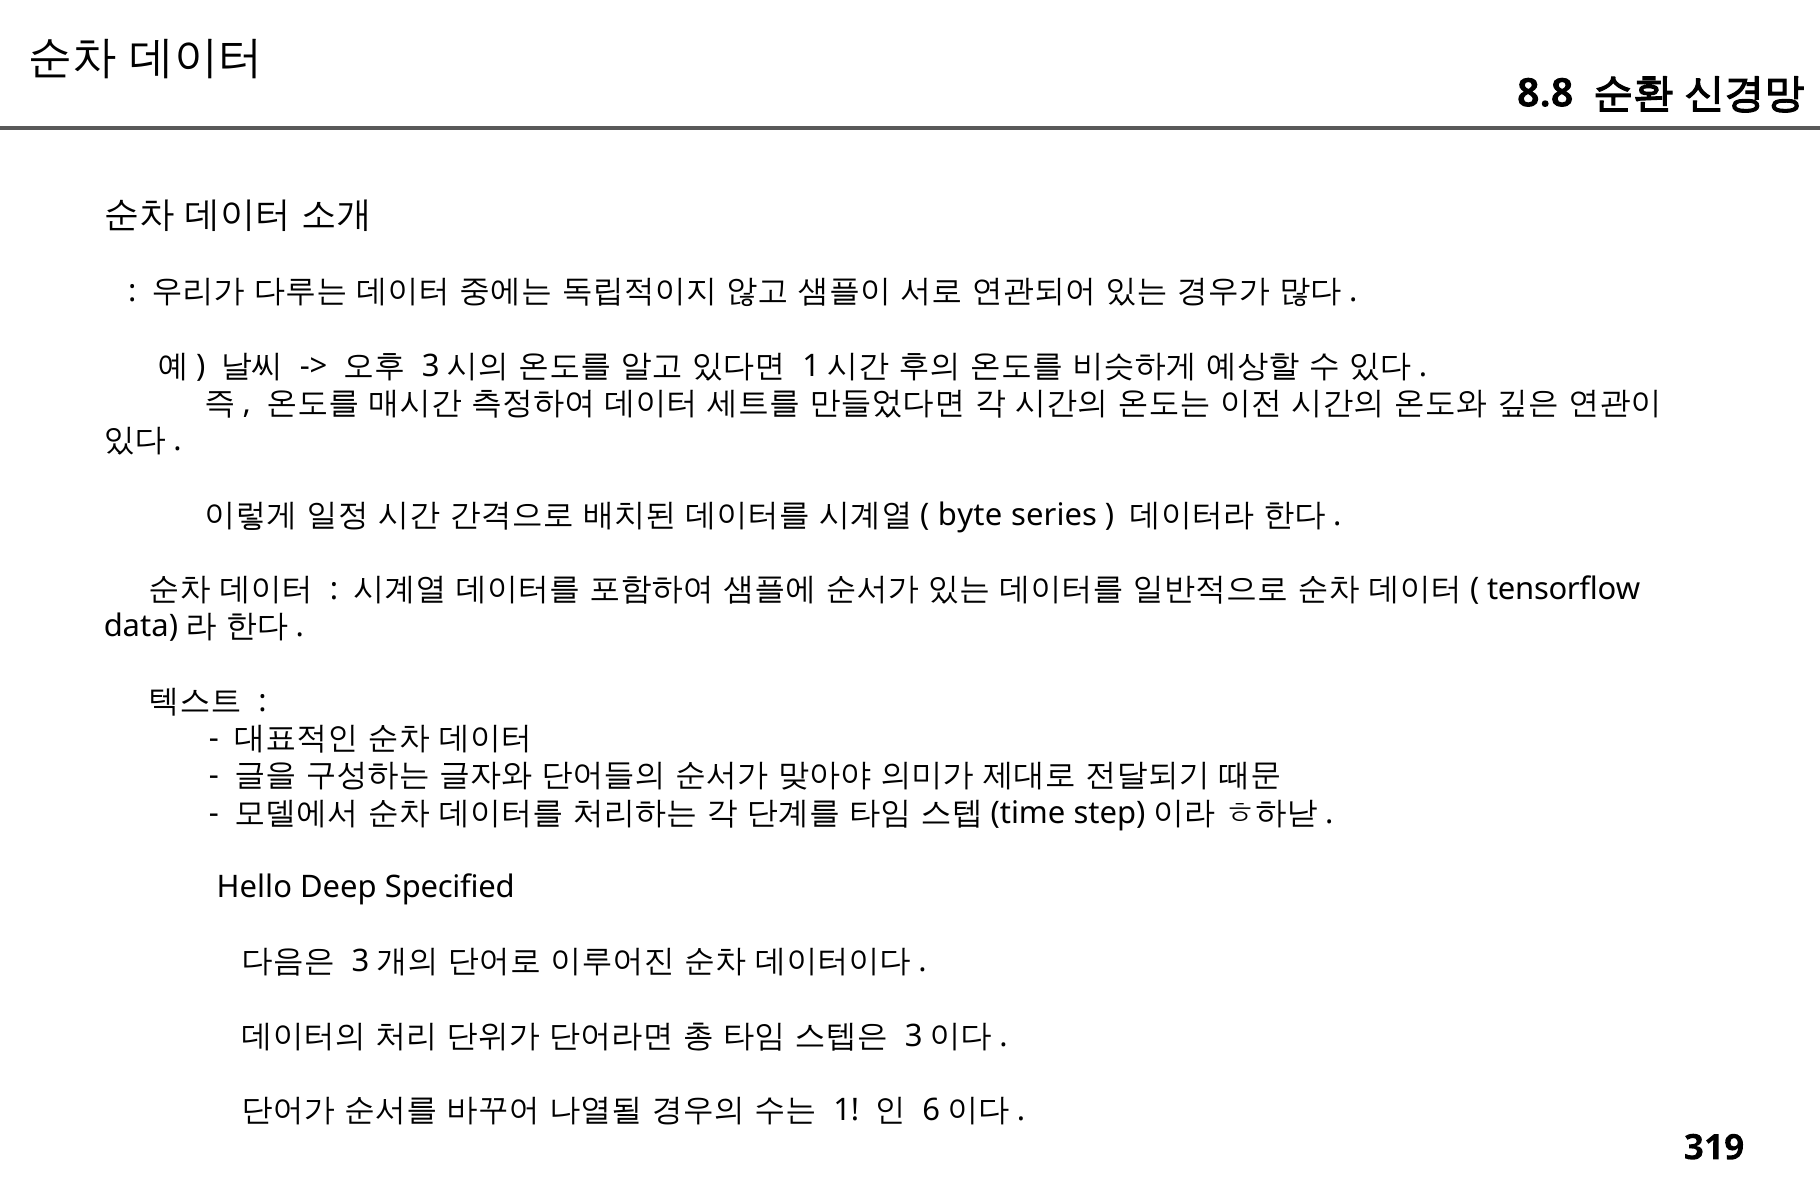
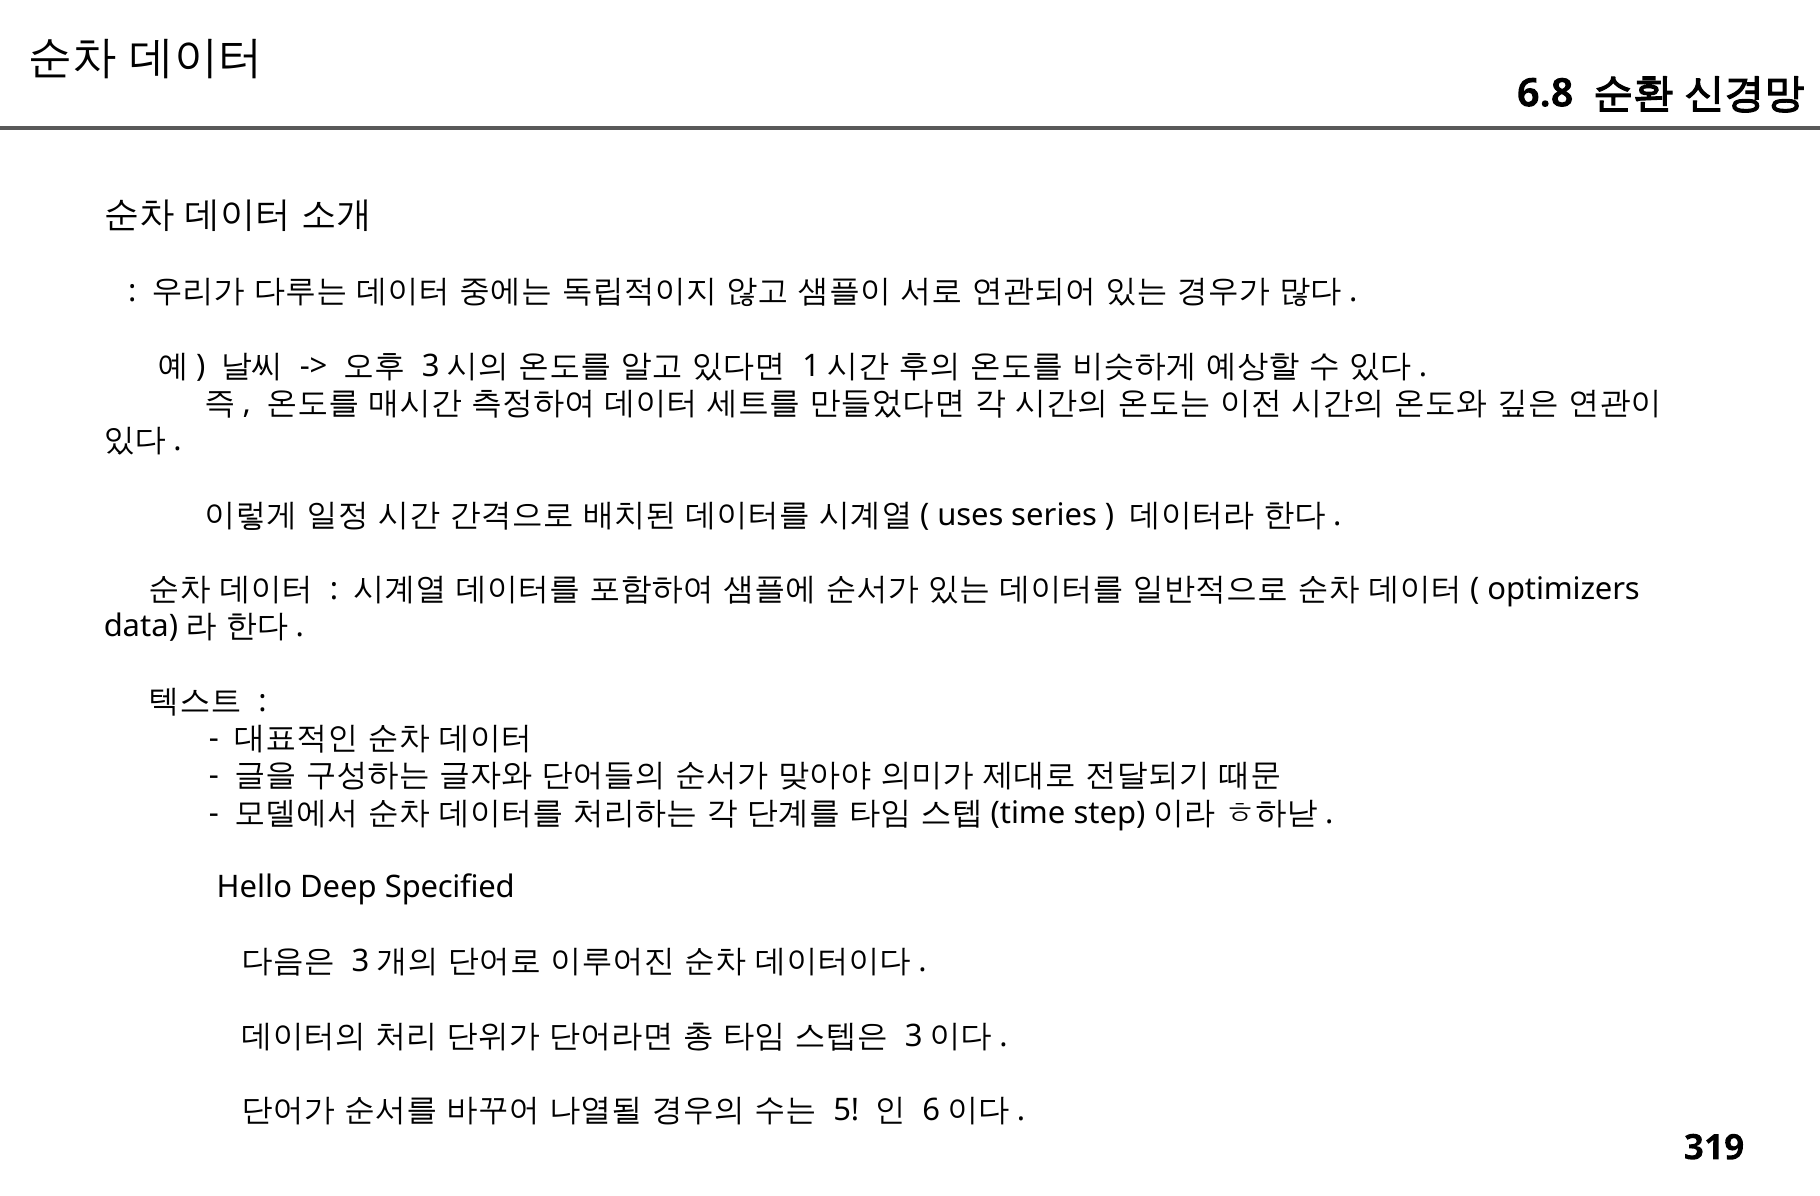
8.8: 8.8 -> 6.8 (1545, 93)
byte: byte -> uses (970, 515)
tensorflow: tensorflow -> optimizers (1564, 589)
1: 1 -> 5 (846, 1110)
